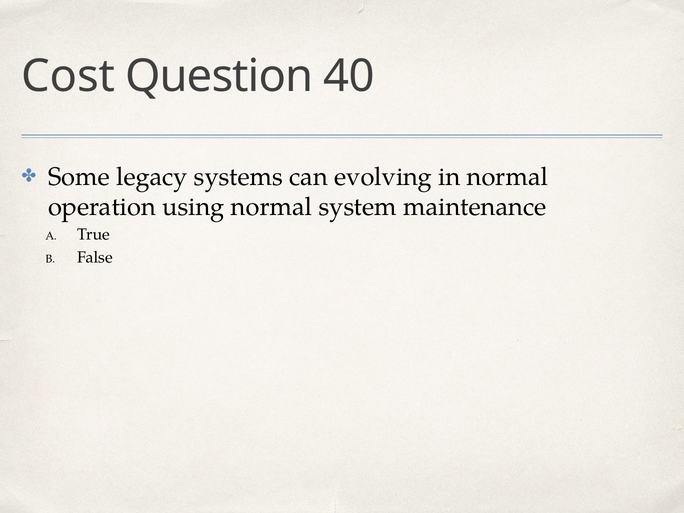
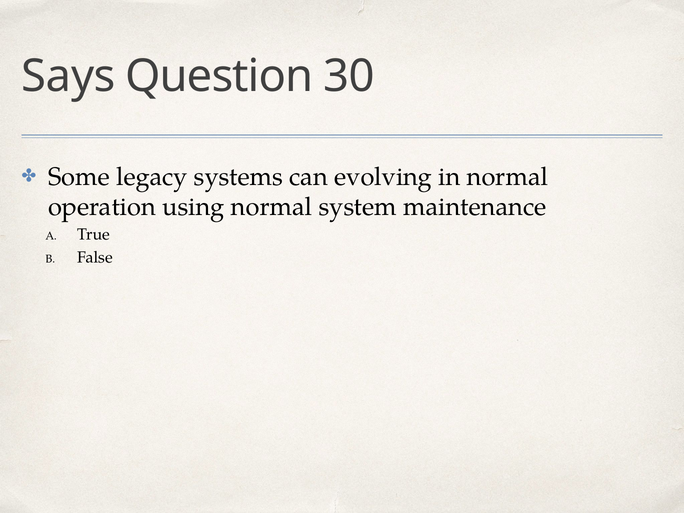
Cost: Cost -> Says (68, 76)
40: 40 -> 30 (349, 76)
